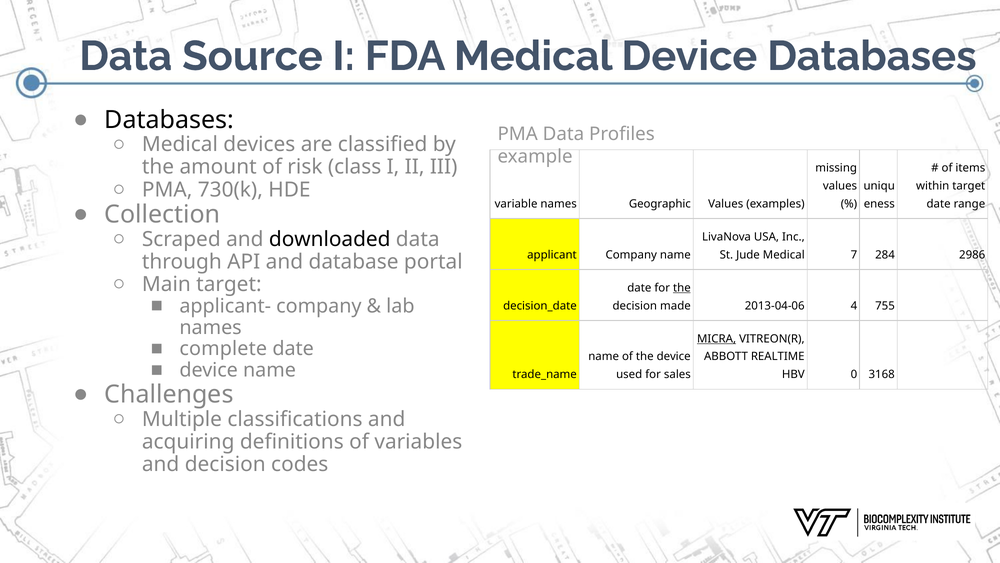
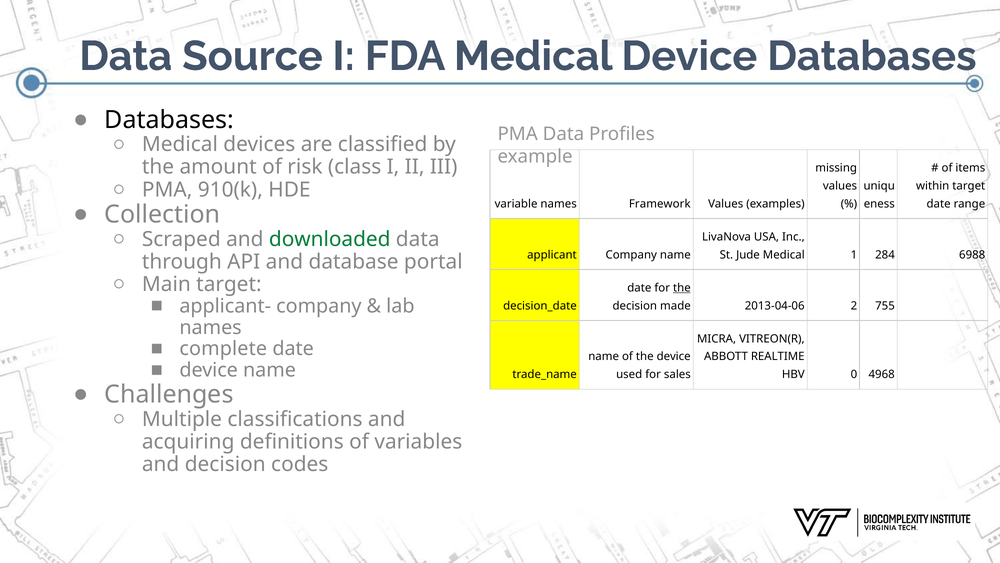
730(k: 730(k -> 910(k (230, 189)
Geographic: Geographic -> Framework (660, 204)
downloaded colour: black -> green (330, 239)
7: 7 -> 1 (854, 255)
2986: 2986 -> 6988 (972, 255)
4: 4 -> 2 (854, 306)
MICRA underline: present -> none (717, 338)
3168: 3168 -> 4968 (882, 374)
